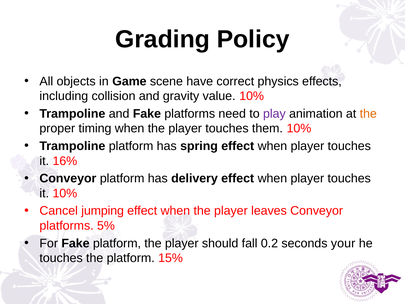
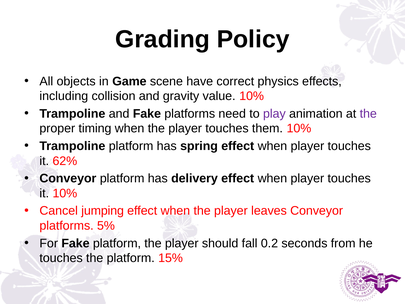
the colour: orange -> purple (368, 114)
16%: 16% -> 62% (65, 161)
your: your -> from (343, 243)
